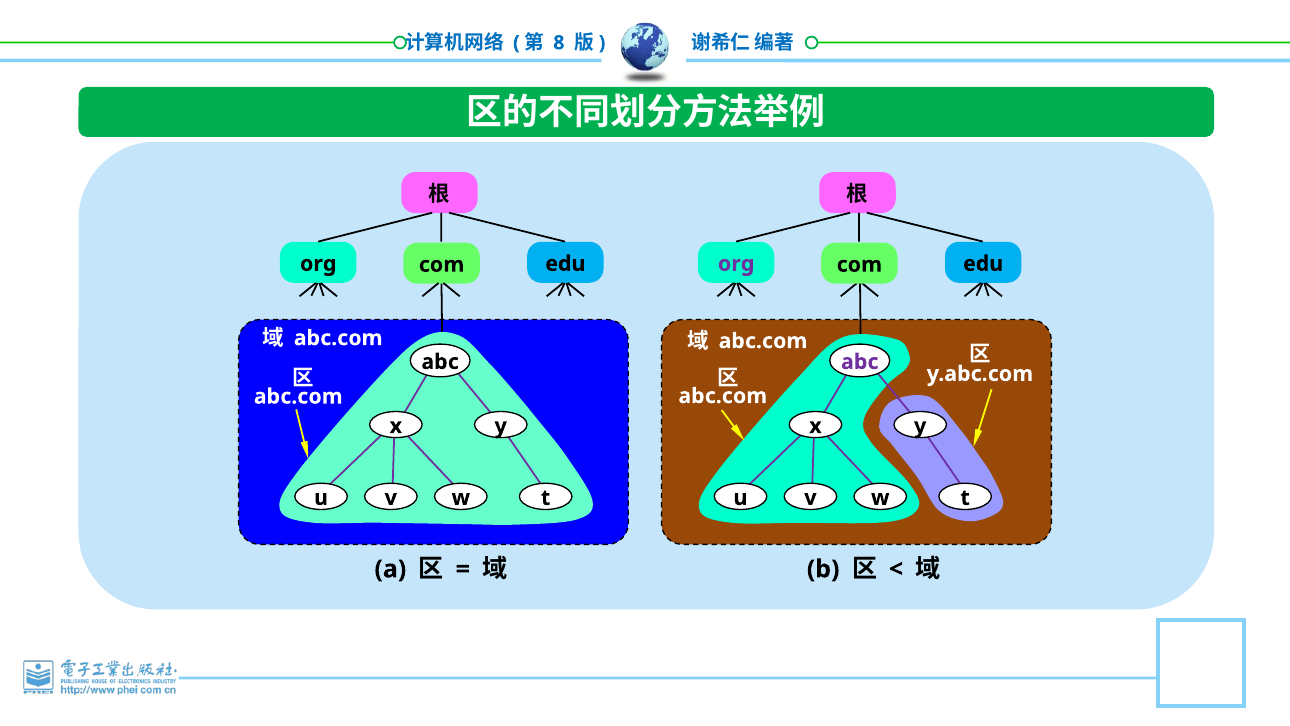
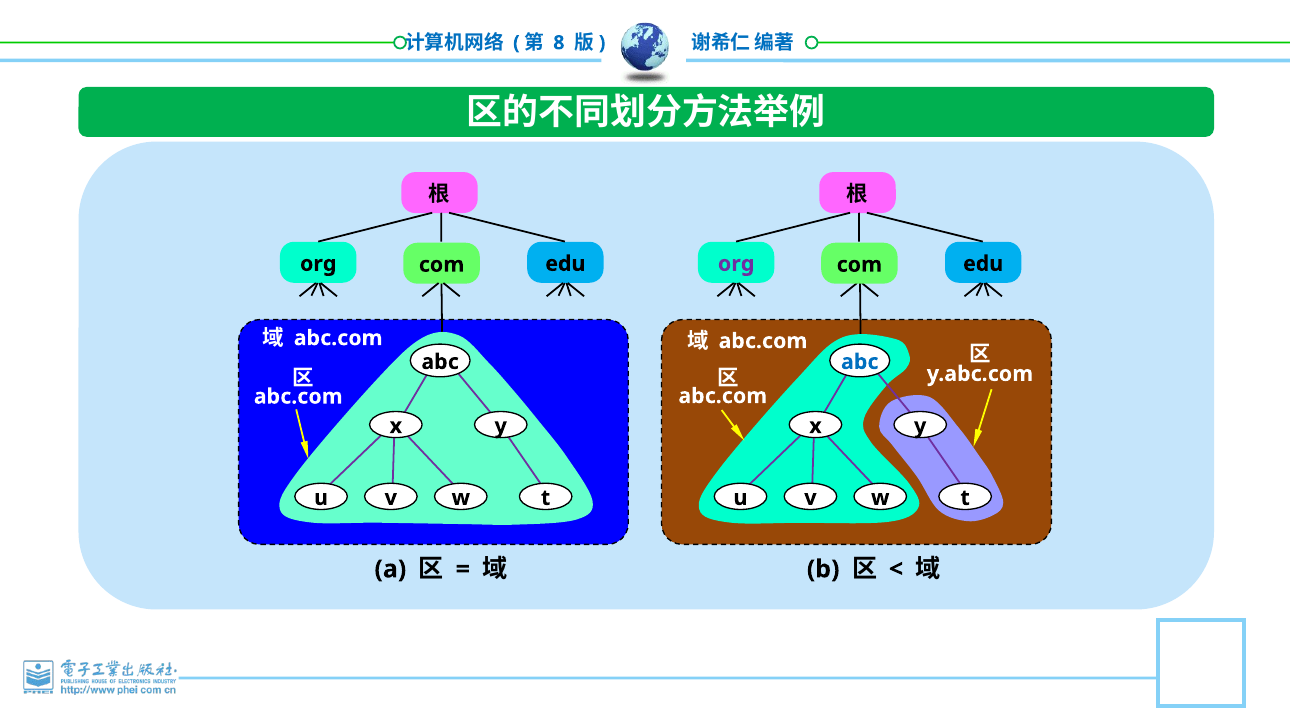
abc colour: purple -> blue (860, 362)
